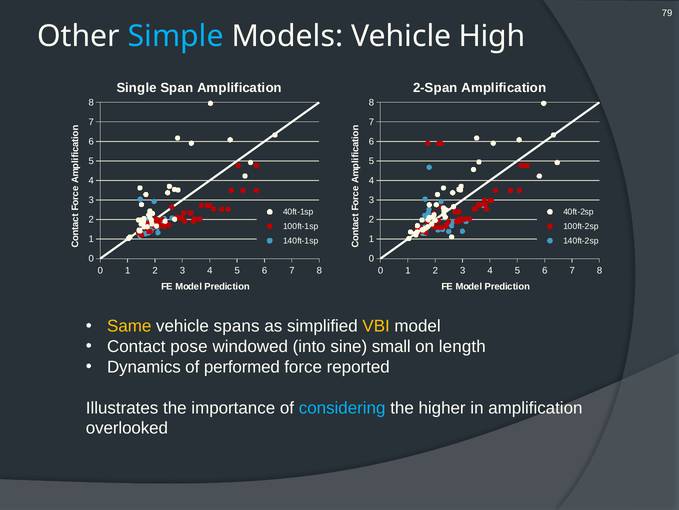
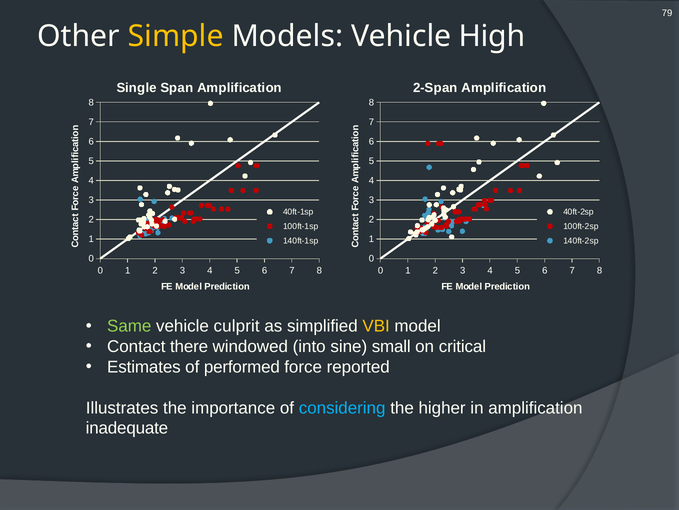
Simple colour: light blue -> yellow (176, 36)
Same colour: yellow -> light green (129, 326)
spans: spans -> culprit (237, 326)
pose: pose -> there (189, 346)
length: length -> critical (462, 346)
Dynamics: Dynamics -> Estimates (144, 367)
overlooked: overlooked -> inadequate (127, 428)
